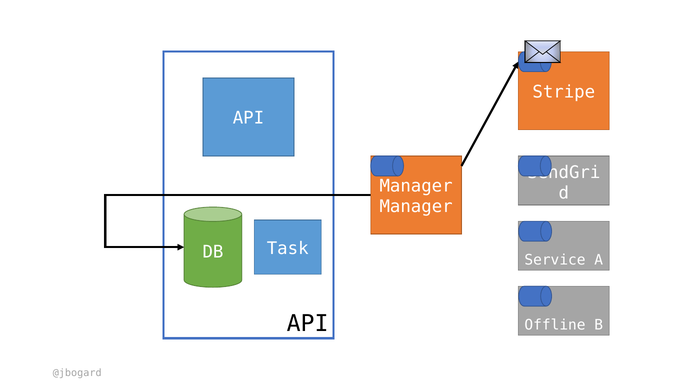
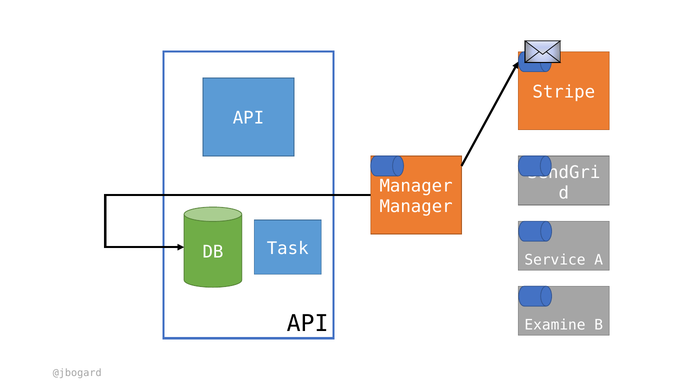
Offline: Offline -> Examine (555, 325)
